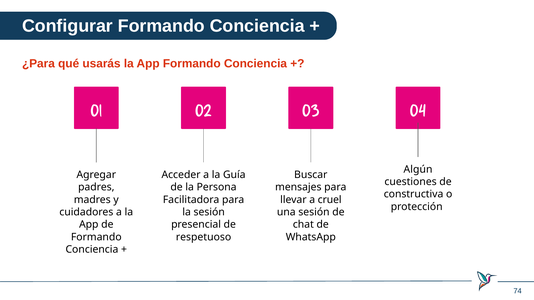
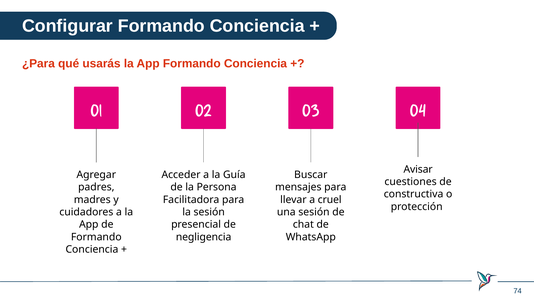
Algún: Algún -> Avisar (418, 169)
respetuoso: respetuoso -> negligencia (204, 237)
